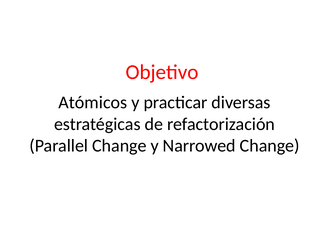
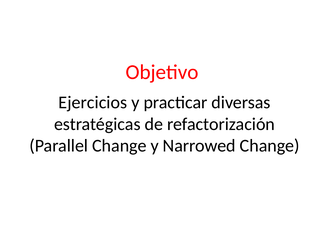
Atómicos: Atómicos -> Ejercicios (93, 103)
